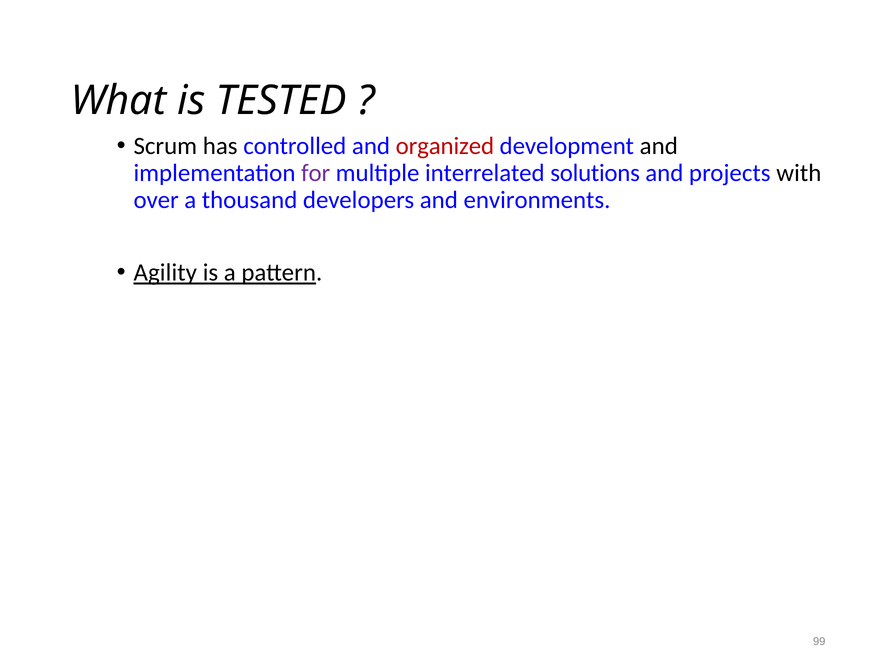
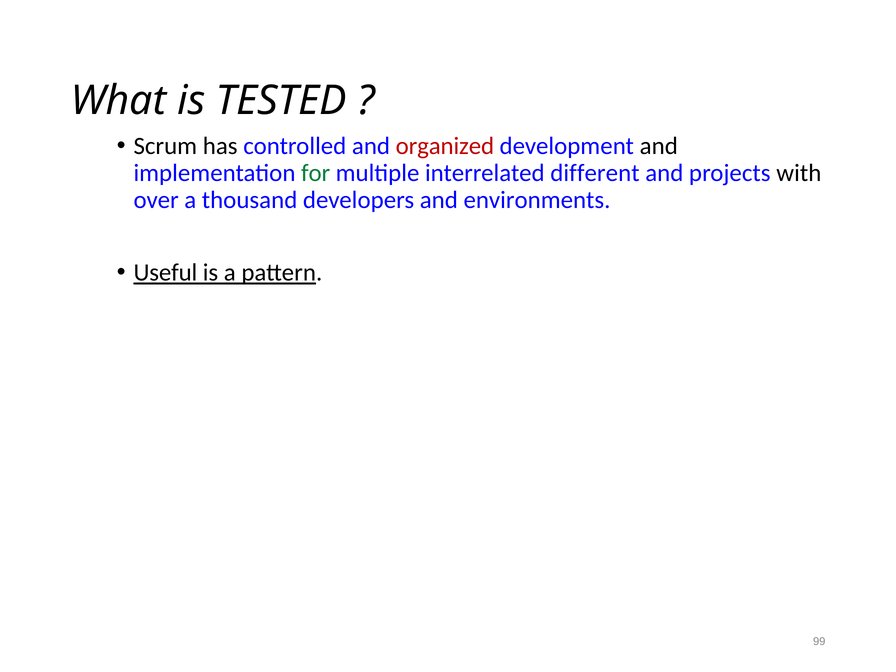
for colour: purple -> green (316, 173)
solutions: solutions -> different (595, 173)
Agility: Agility -> Useful (165, 273)
